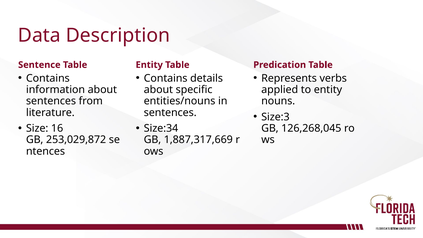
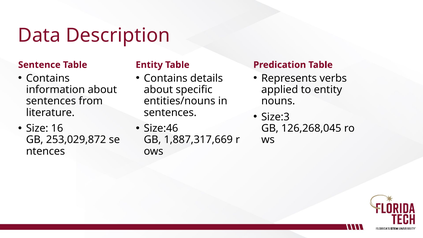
Size:34: Size:34 -> Size:46 (161, 128)
